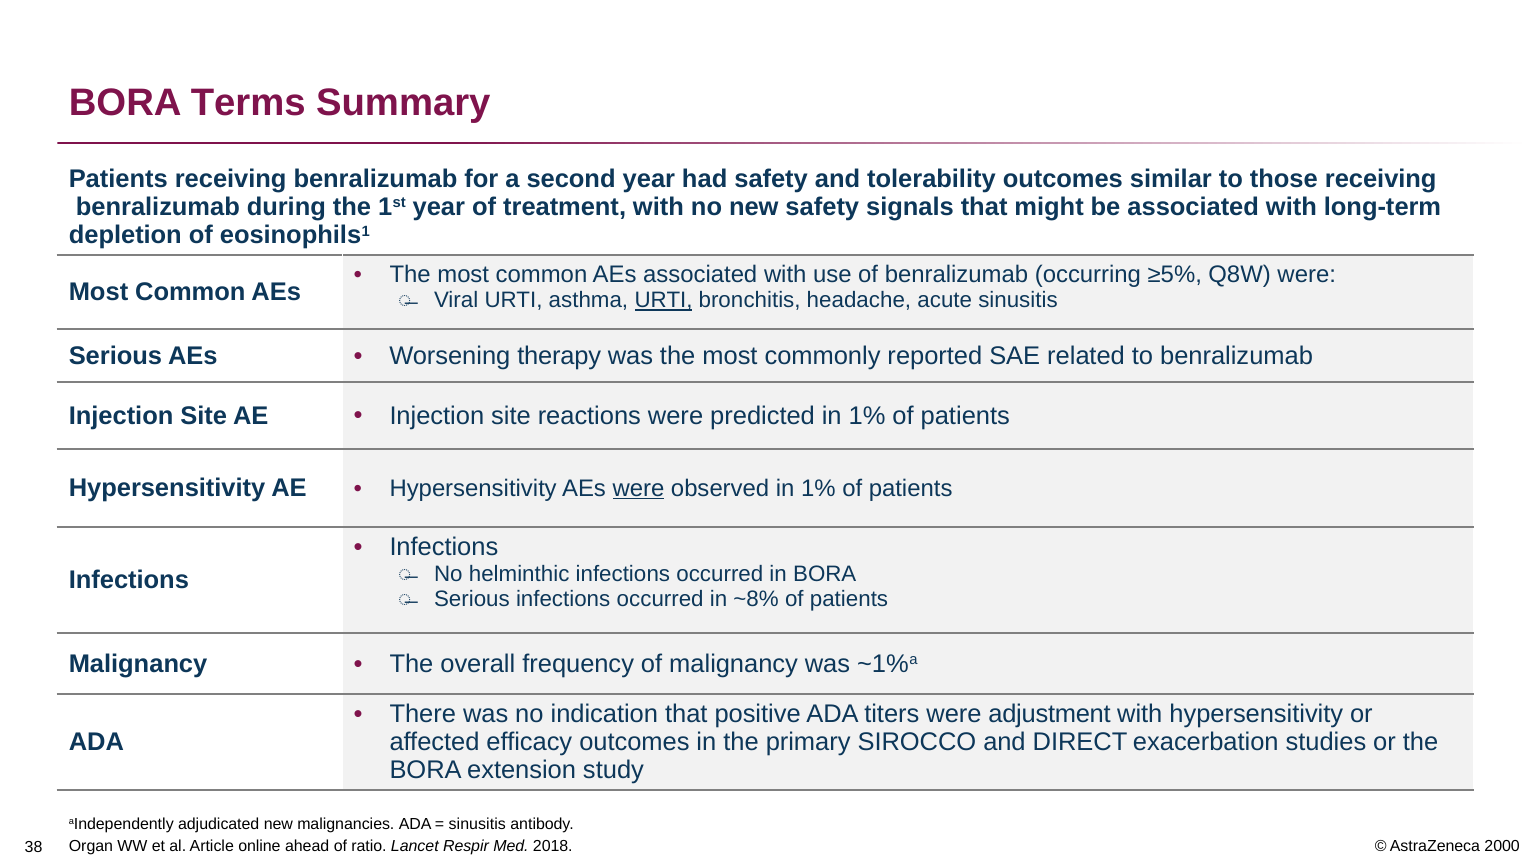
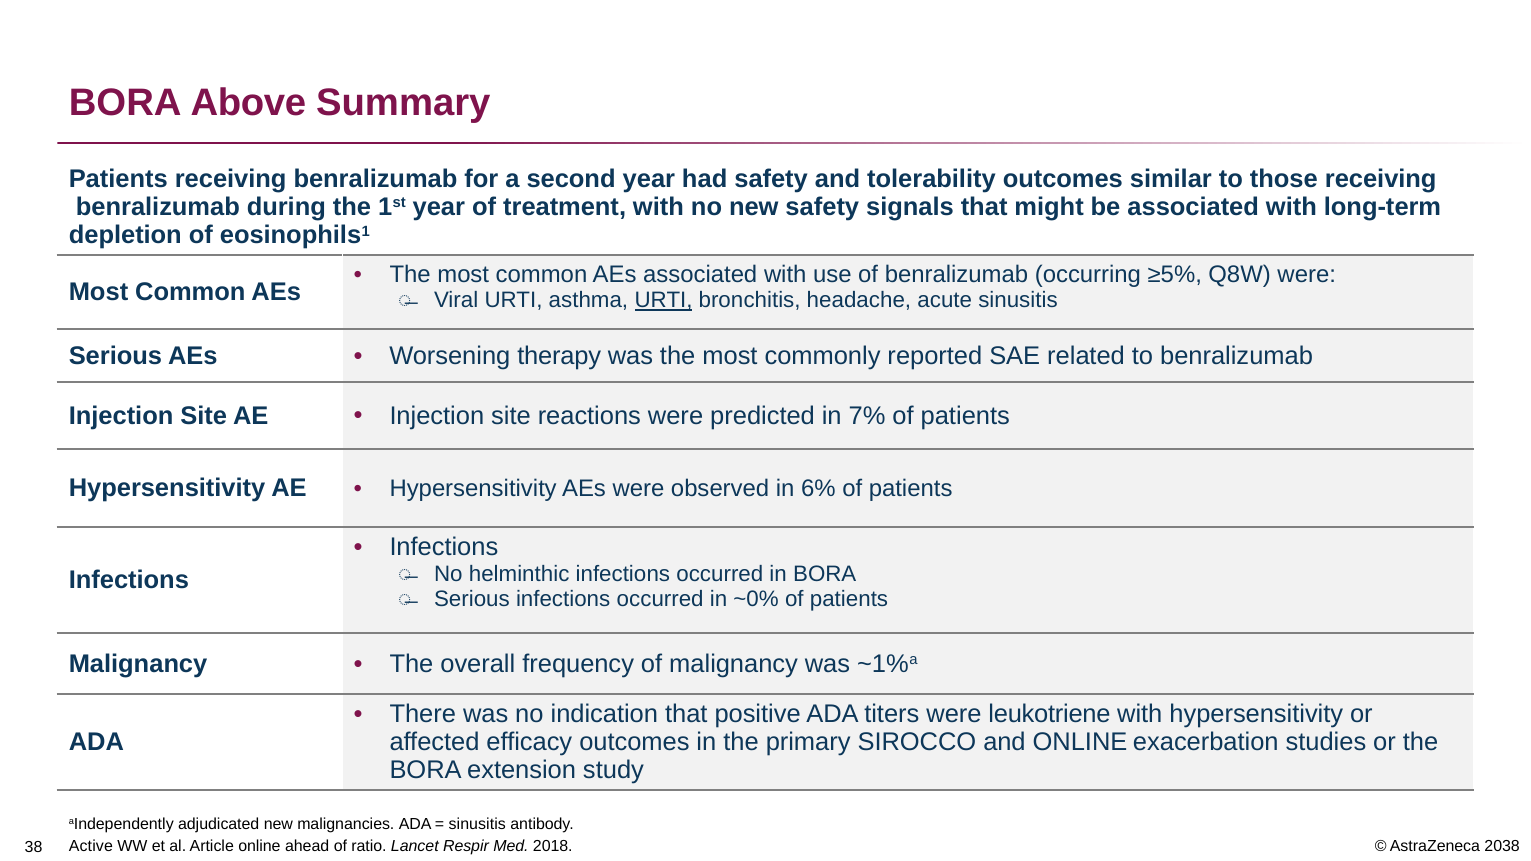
Terms: Terms -> Above (248, 103)
1%: 1% -> 7% (867, 416)
were underline: present -> none (638, 489)
observed in 1%: 1% -> 6% (818, 489)
~8%: ~8% -> ~0% (756, 599)
adjustment: adjustment -> leukotriene (1050, 714)
and DIRECT: DIRECT -> ONLINE (1080, 742)
Organ: Organ -> Active (91, 847)
2000: 2000 -> 2038 (1502, 847)
